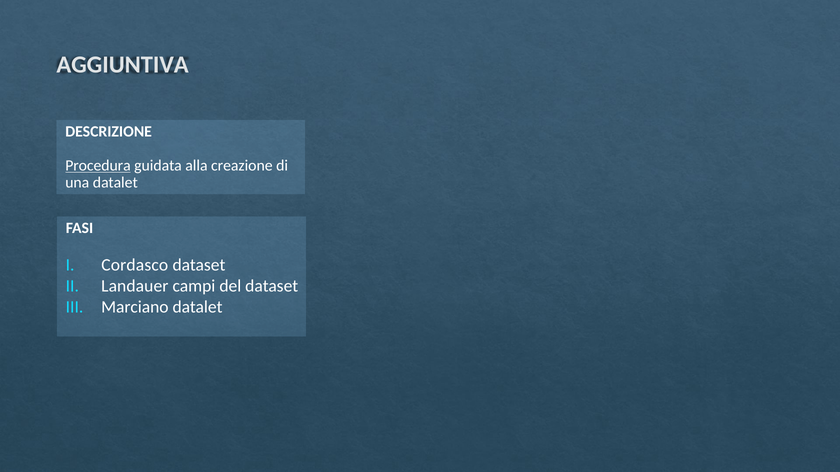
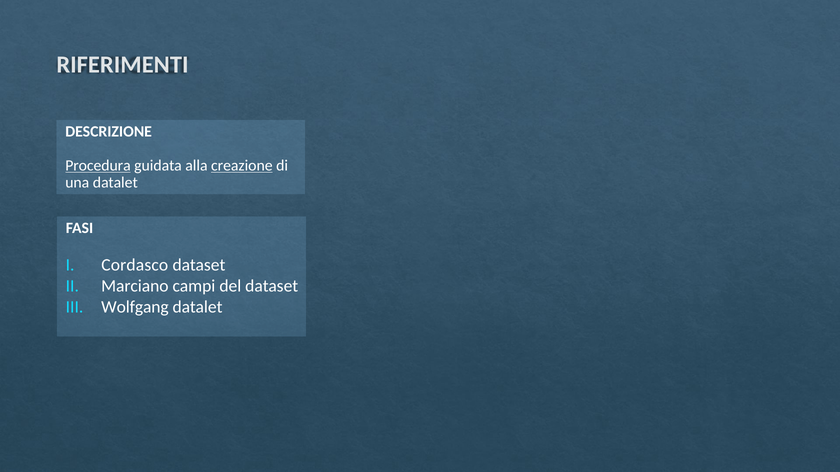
AGGIUNTIVA: AGGIUNTIVA -> RIFERIMENTI (122, 65)
creazione underline: none -> present (242, 166)
Landauer: Landauer -> Marciano (135, 286)
Marciano: Marciano -> Wolfgang (135, 307)
